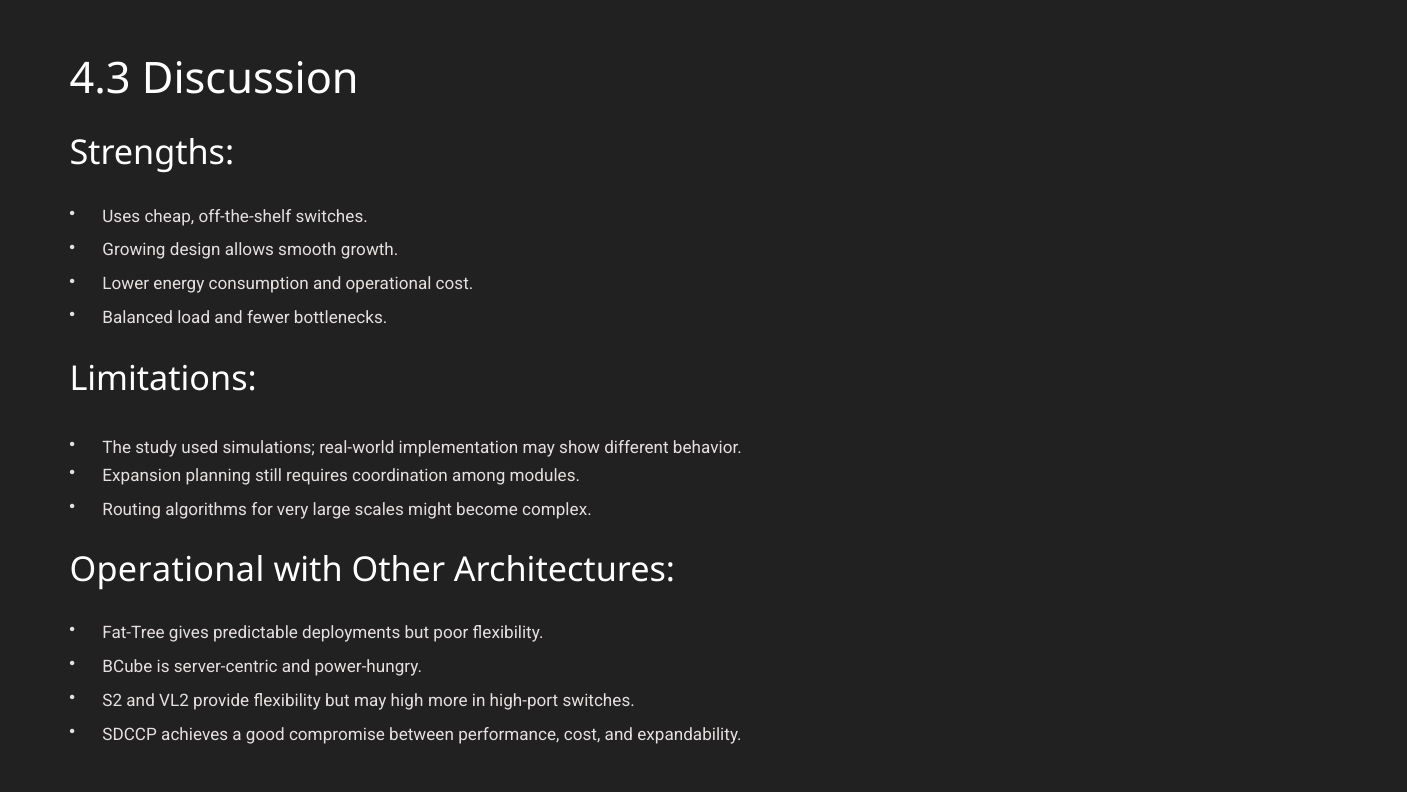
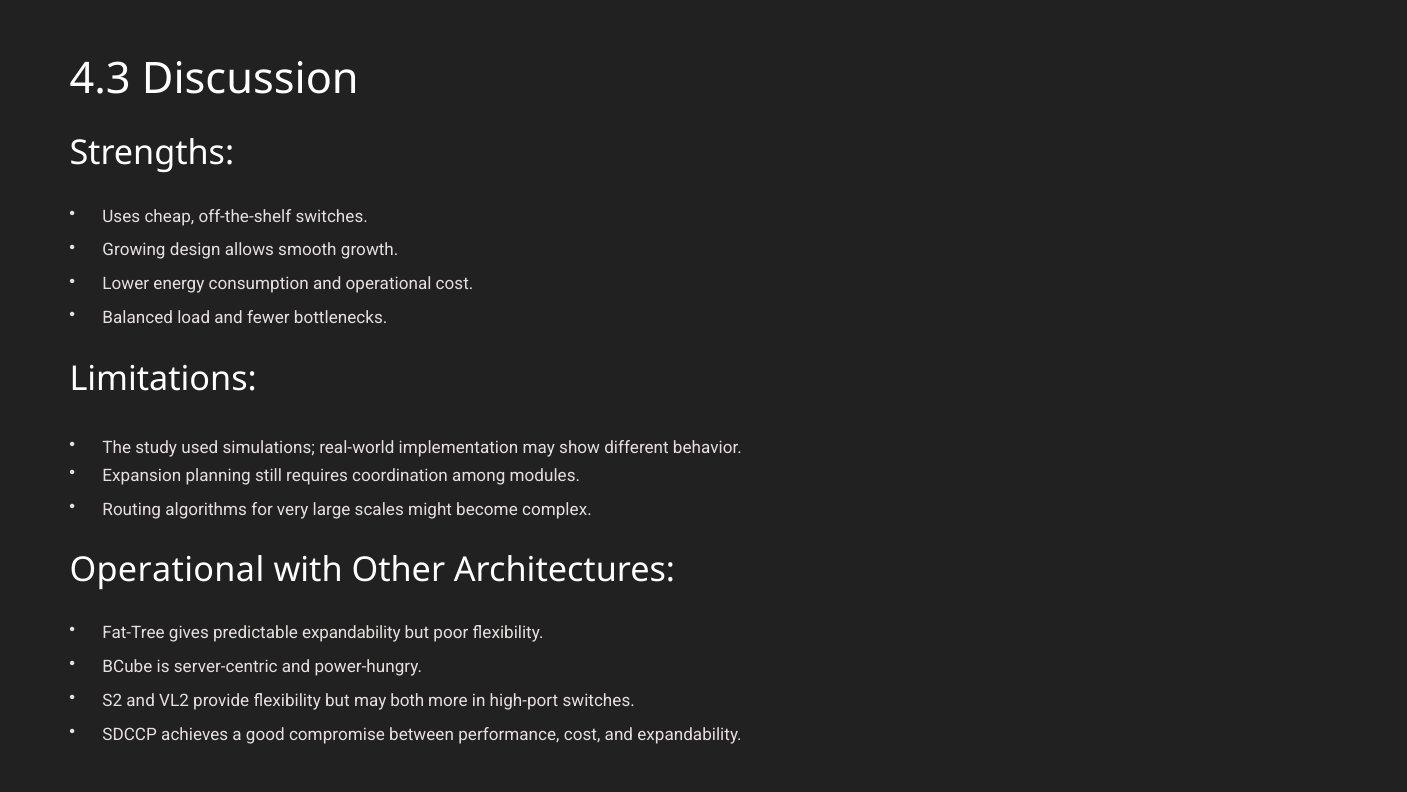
predictable deployments: deployments -> expandability (351, 632)
high: high -> both (407, 700)
